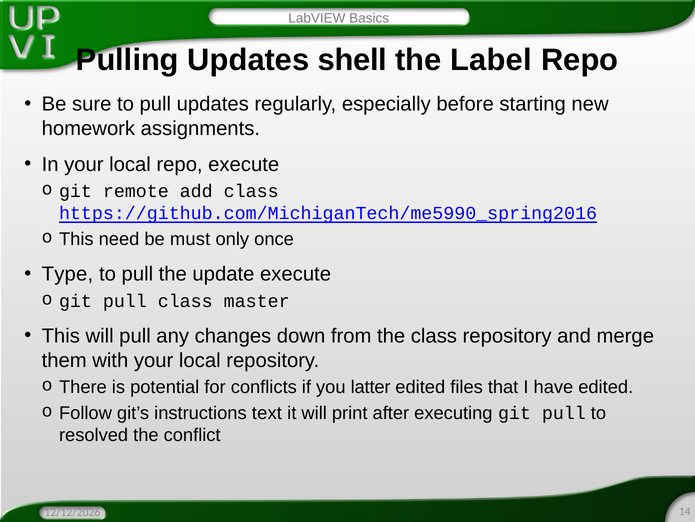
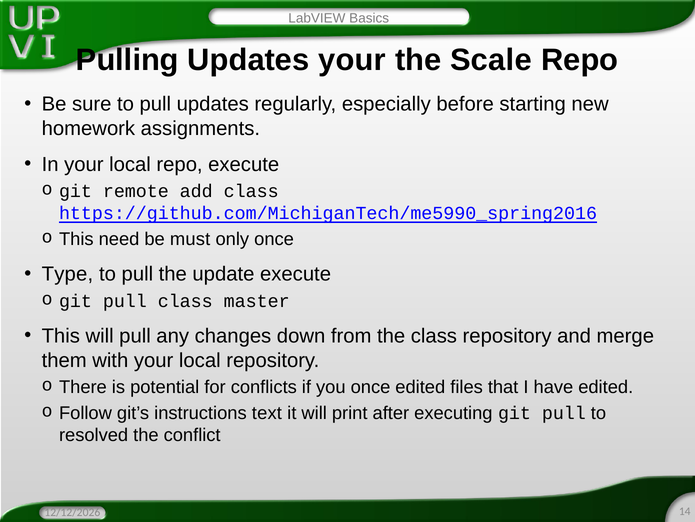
Updates shell: shell -> your (352, 60)
Label: Label -> Scale (491, 60)
you latter: latter -> once (371, 387)
